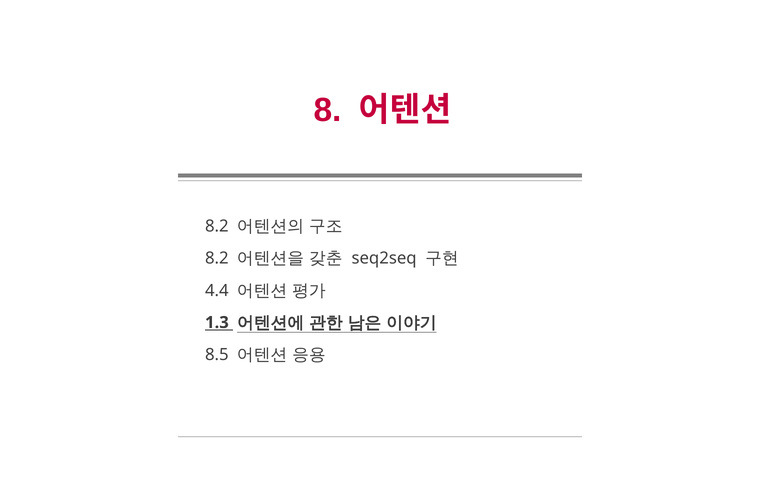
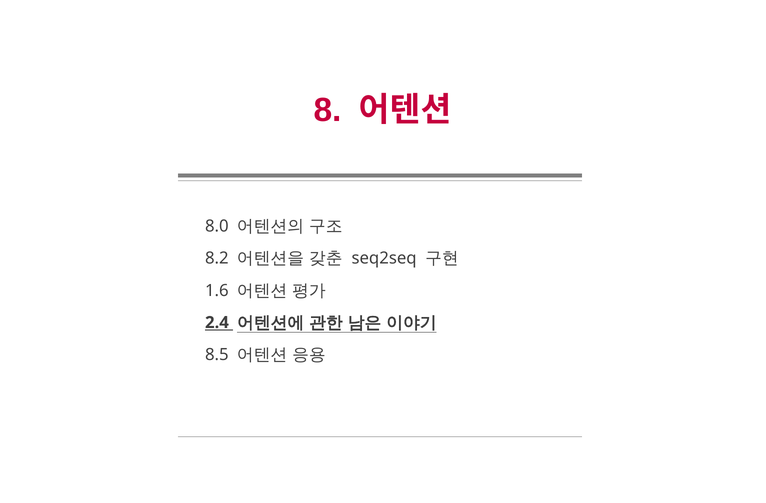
8.2: 8.2 -> 8.0 (217, 226)
4.4: 4.4 -> 1.6 (217, 291)
1.3: 1.3 -> 2.4 (217, 323)
